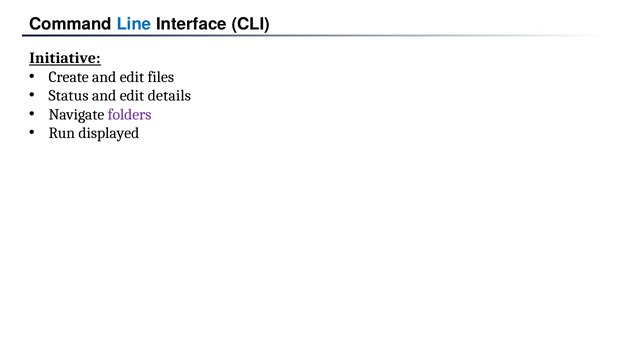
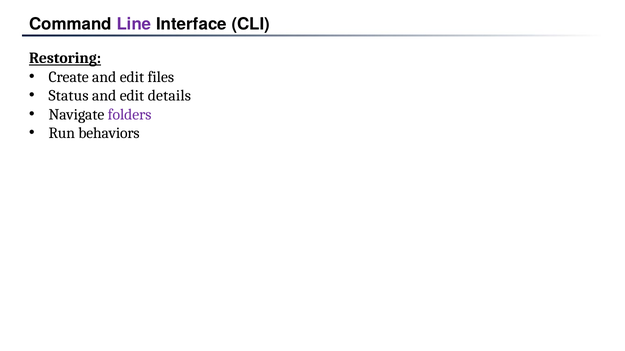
Line colour: blue -> purple (134, 24)
Initiative: Initiative -> Restoring (65, 58)
displayed: displayed -> behaviors (109, 133)
